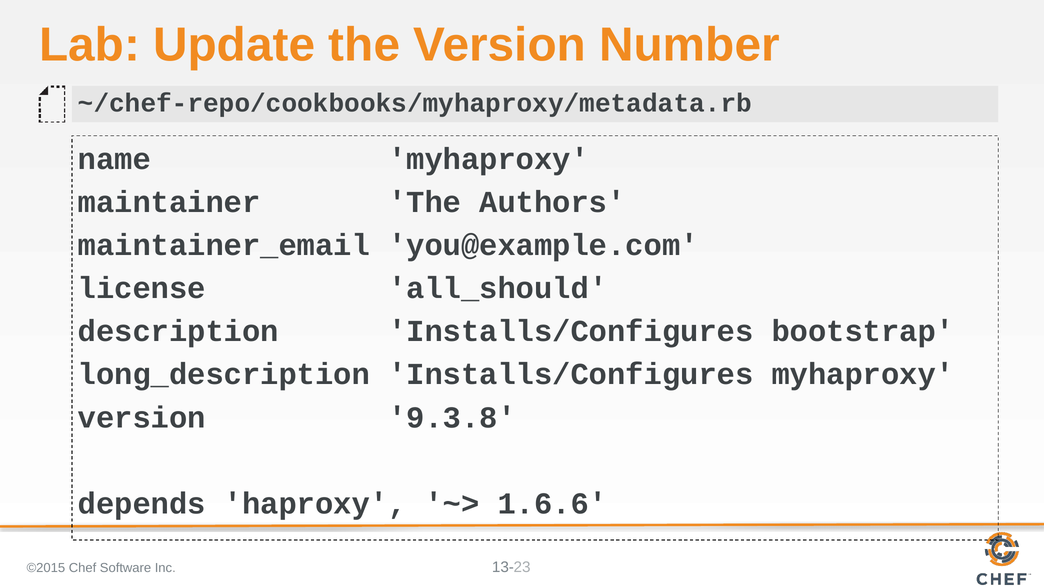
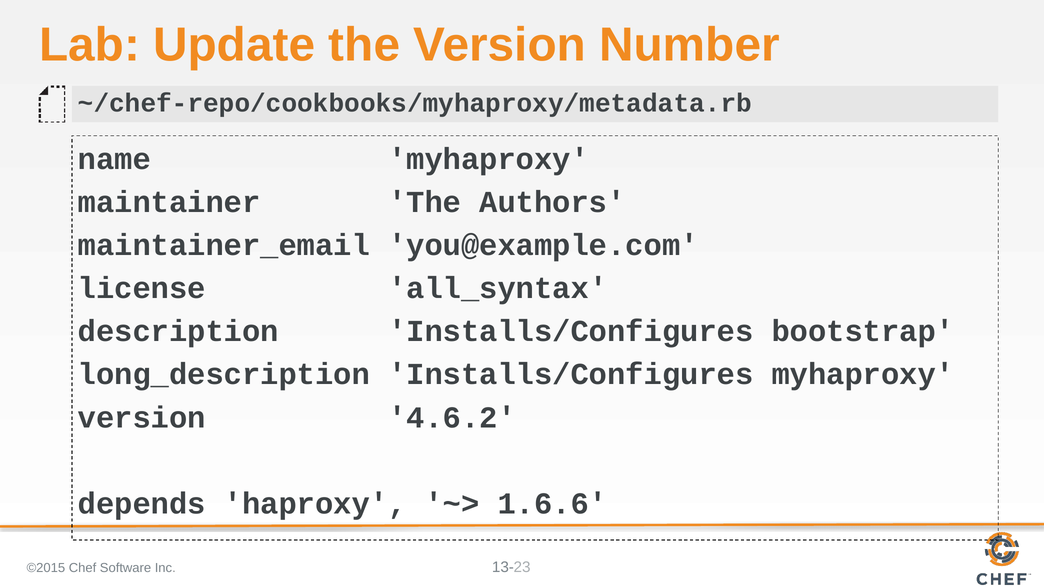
all_should: all_should -> all_syntax (498, 288)
9.3.8: 9.3.8 -> 4.6.2 (452, 418)
